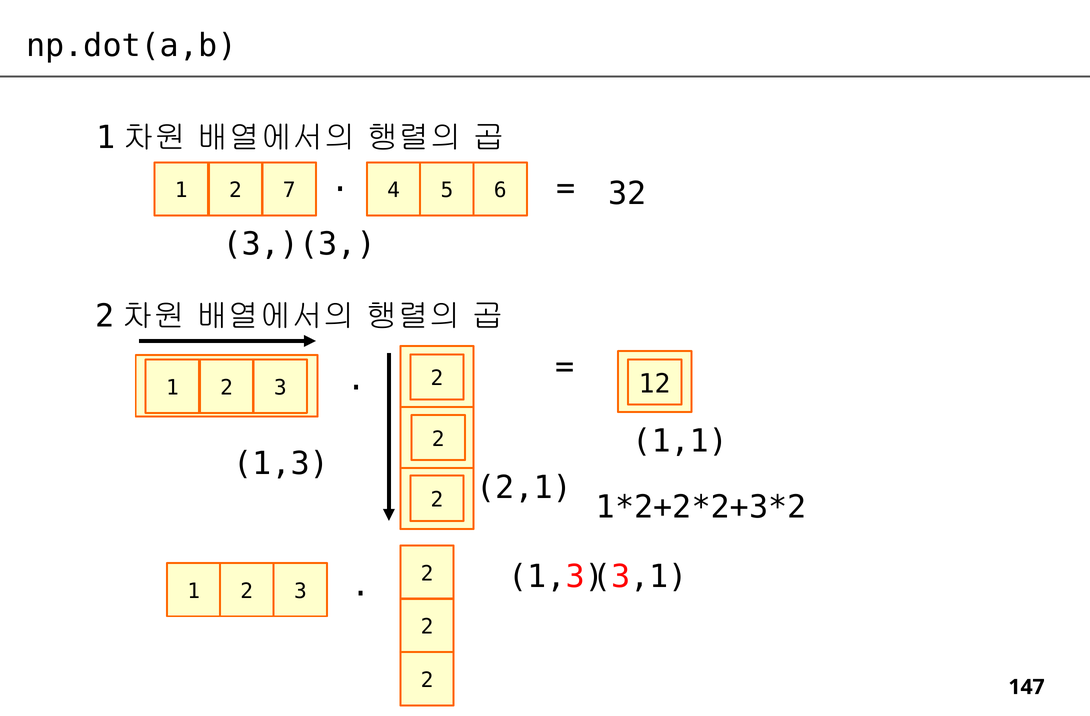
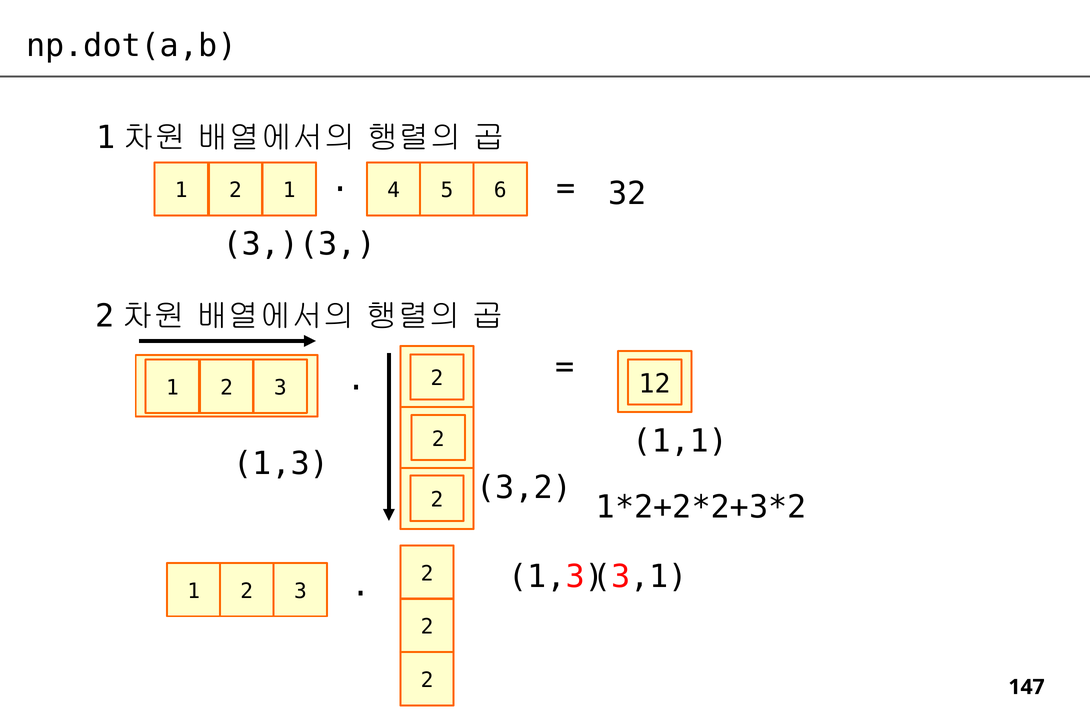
1 2 7: 7 -> 1 (289, 190)
2,1: 2,1 -> 3,2 (524, 488)
